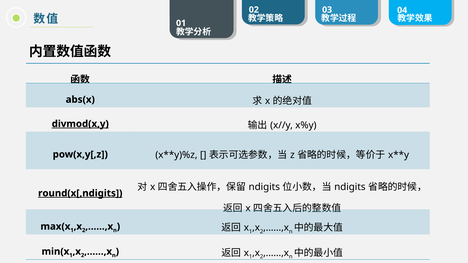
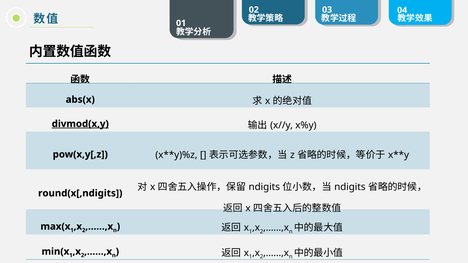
round(x[,ndigits underline: present -> none (80, 193)
